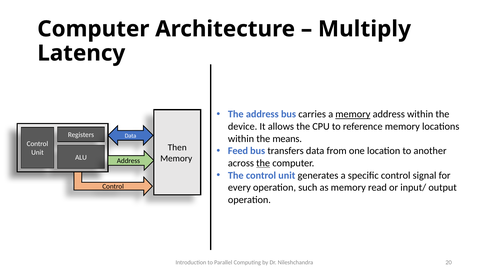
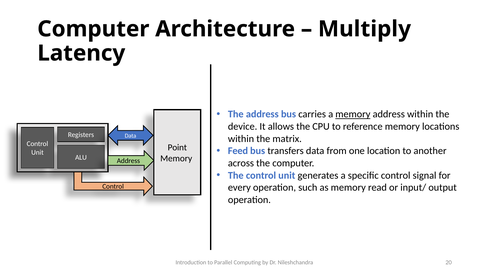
means: means -> matrix (287, 139)
Then: Then -> Point (177, 147)
the underline: present -> none (263, 163)
